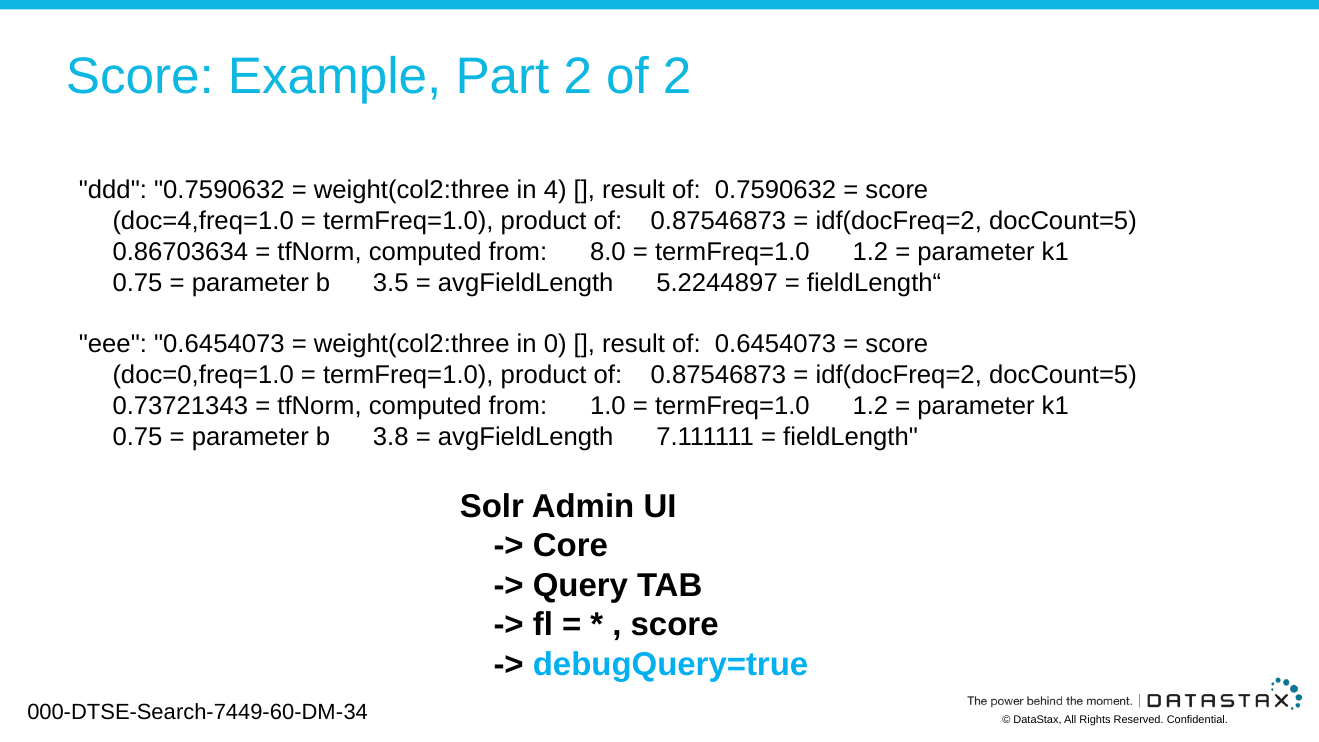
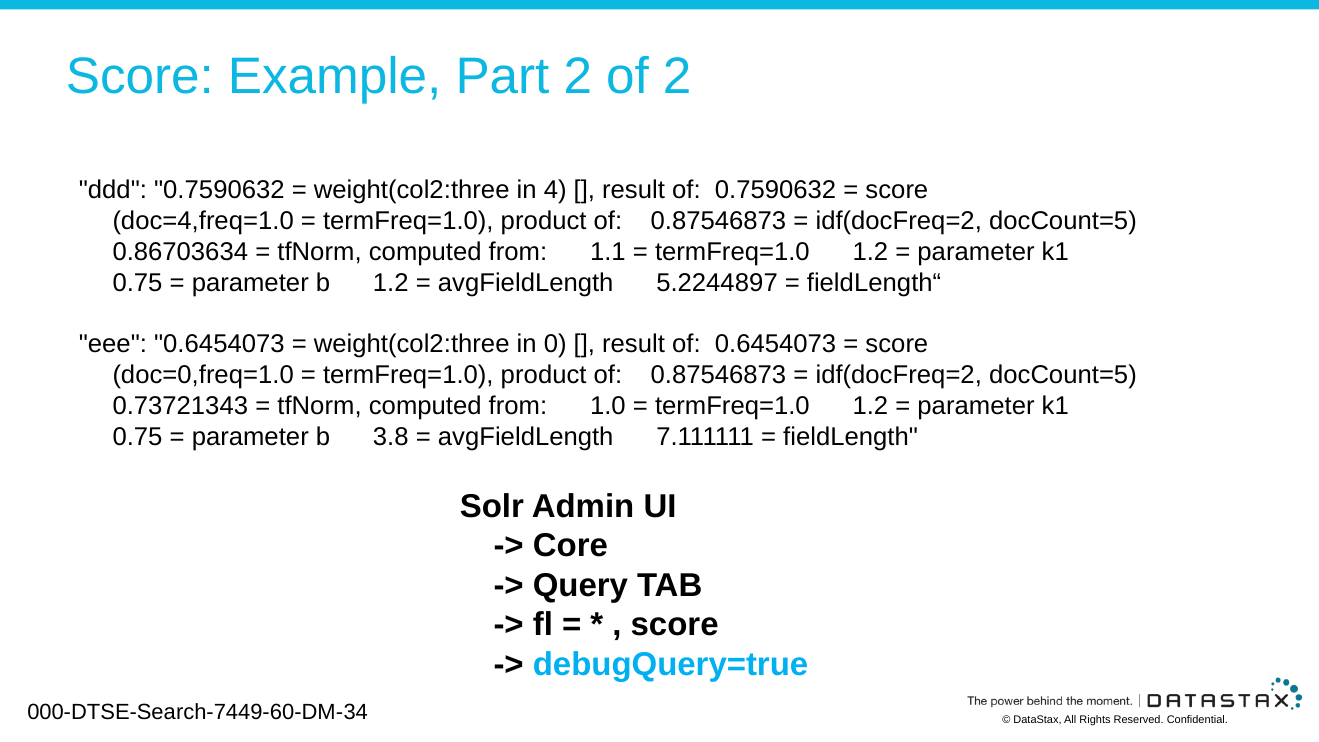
8.0: 8.0 -> 1.1 (608, 252)
b 3.5: 3.5 -> 1.2 (391, 283)
